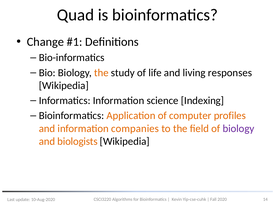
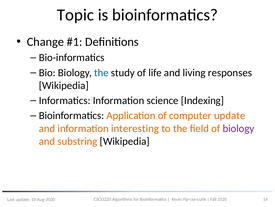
Quad: Quad -> Topic (75, 15)
the colour: orange -> blue (101, 72)
computer profiles: profiles -> update (230, 115)
companies: companies -> interesting (135, 128)
biologists: biologists -> substring (77, 141)
